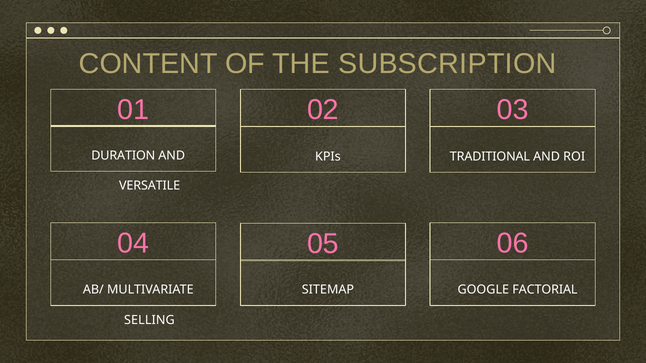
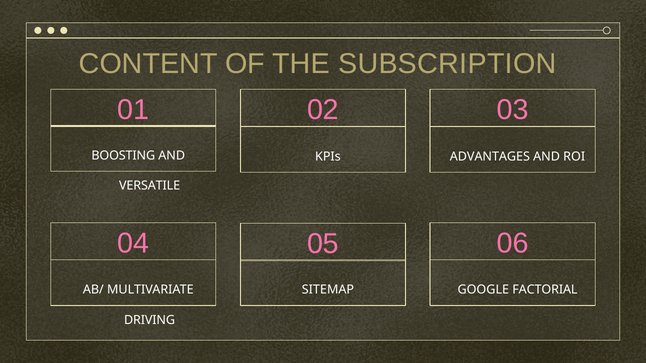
DURATION: DURATION -> BOOSTING (123, 156)
TRADITIONAL: TRADITIONAL -> ADVANTAGES (490, 157)
SELLING: SELLING -> DRIVING (150, 320)
